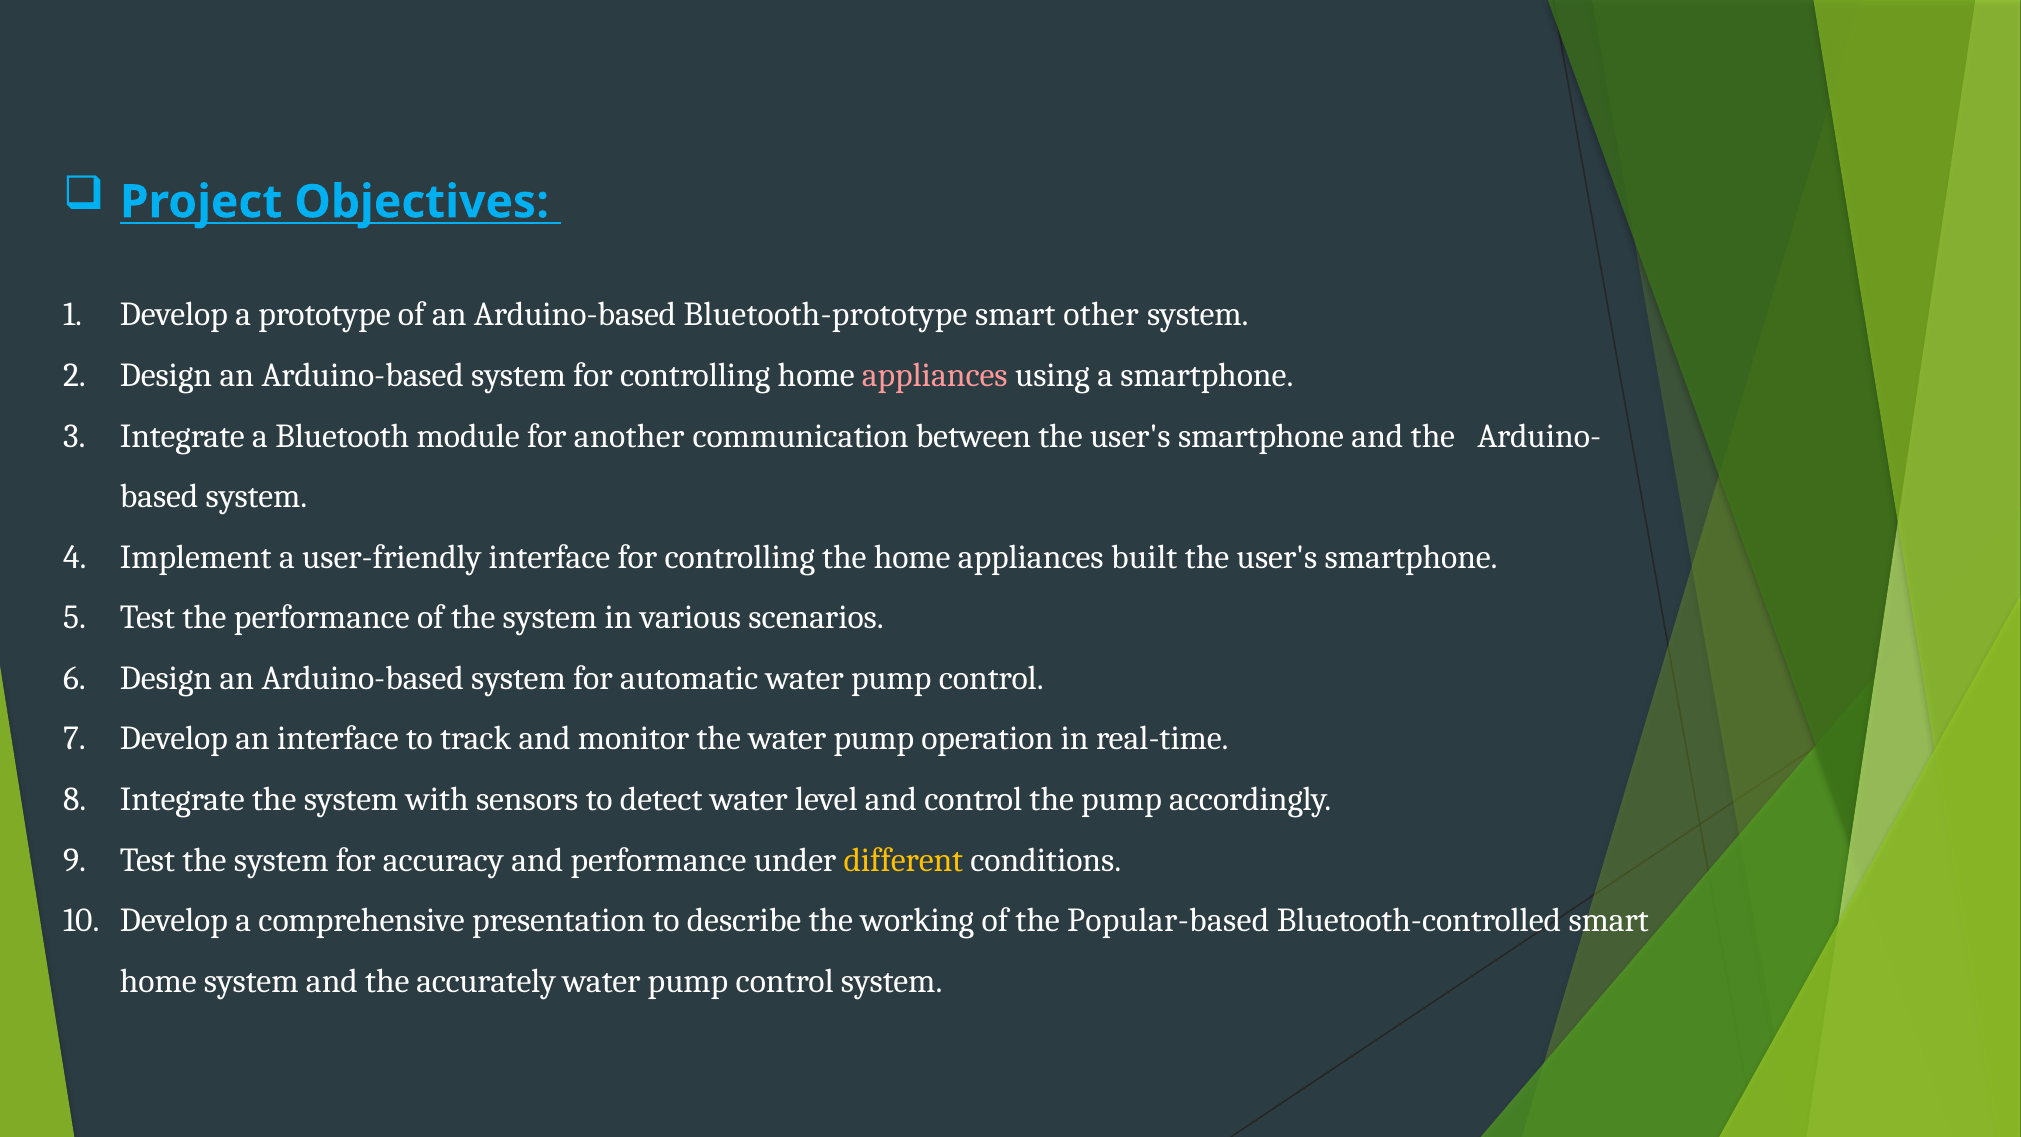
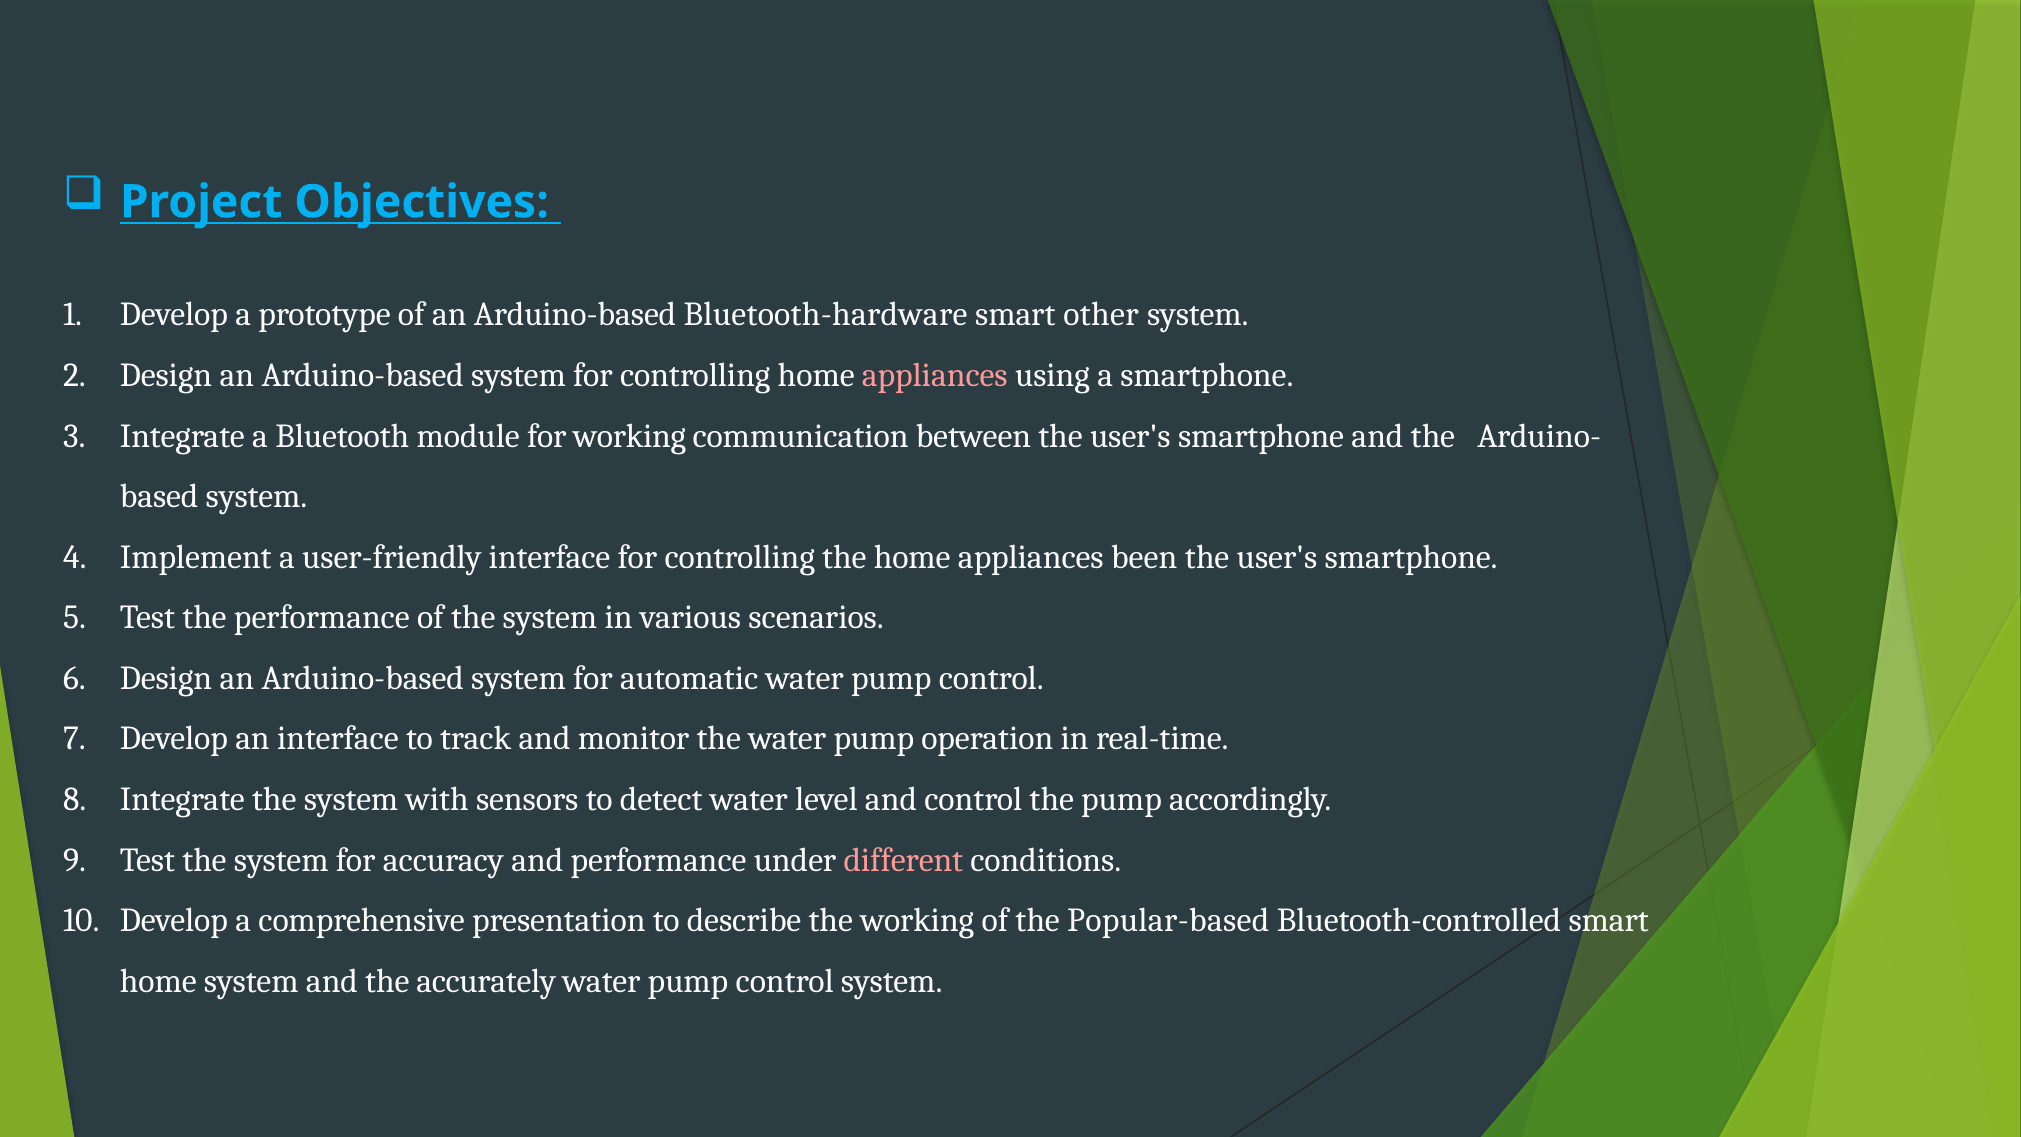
Bluetooth-prototype: Bluetooth-prototype -> Bluetooth-hardware (826, 315)
for another: another -> working (630, 436)
built: built -> been (1144, 557)
different colour: yellow -> pink (903, 860)
